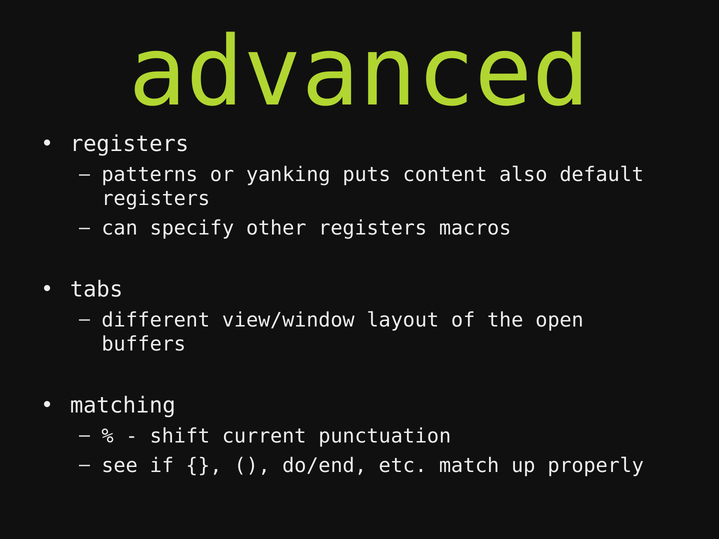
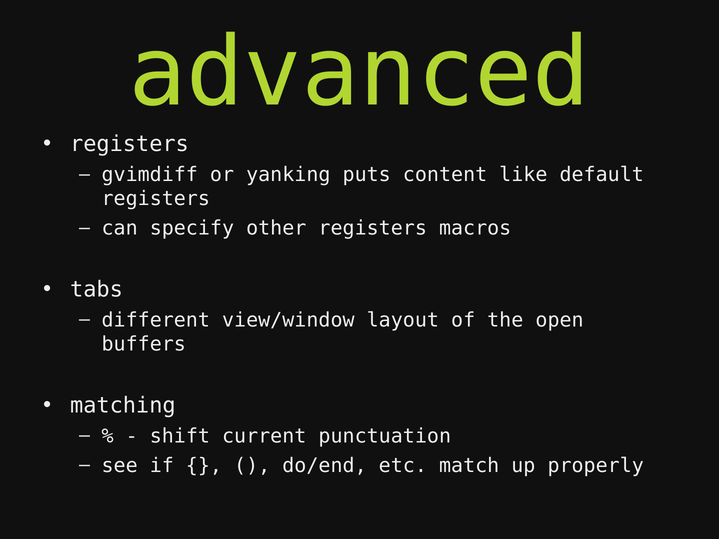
patterns: patterns -> gvimdiff (150, 175)
also: also -> like (523, 175)
